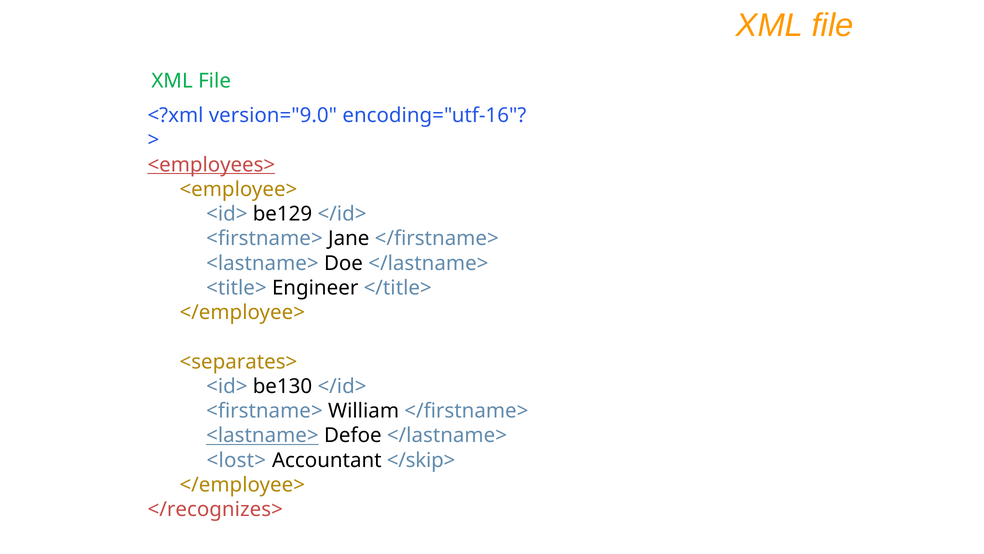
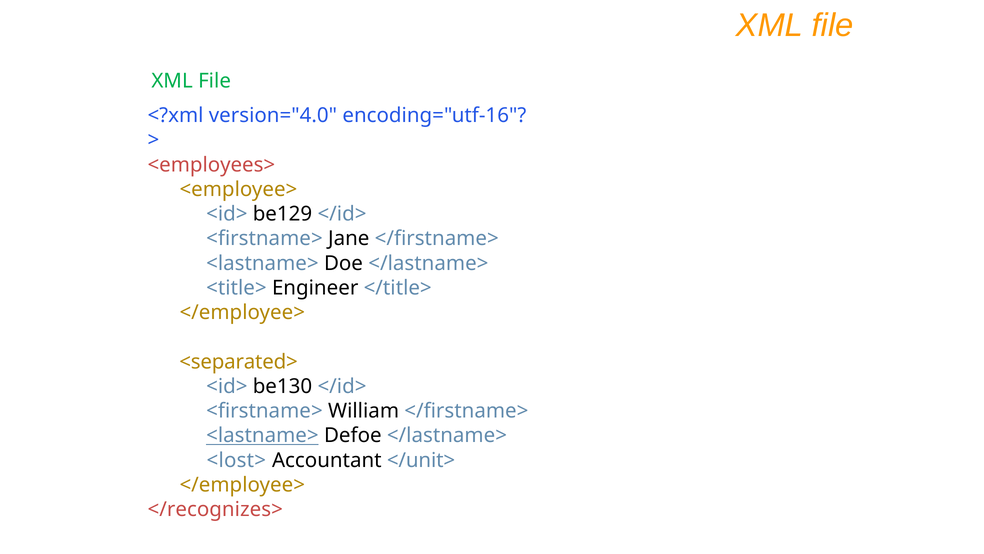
version="9.0: version="9.0 -> version="4.0 (273, 115)
<employees> underline: present -> none (211, 165)
<separates>: <separates> -> <separated> (239, 361)
</skip>: </skip> -> </unit> (421, 460)
